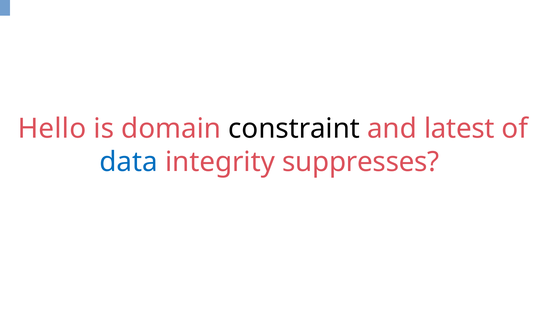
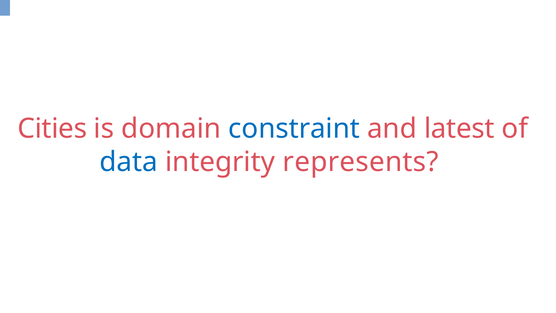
Hello: Hello -> Cities (52, 128)
constraint colour: black -> blue (294, 128)
suppresses: suppresses -> represents (361, 162)
